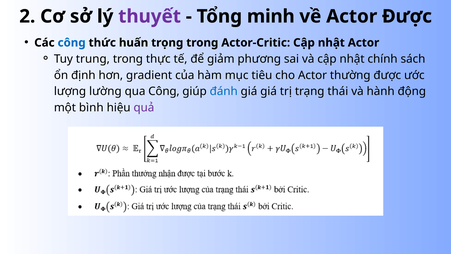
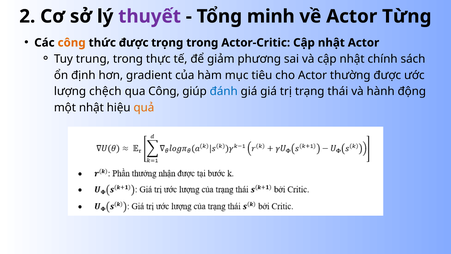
Actor Được: Được -> Từng (407, 16)
công colour: blue -> orange (72, 43)
thức huấn: huấn -> được (134, 43)
lường: lường -> chệch (105, 91)
một bình: bình -> nhật (91, 108)
quả colour: purple -> orange (144, 108)
